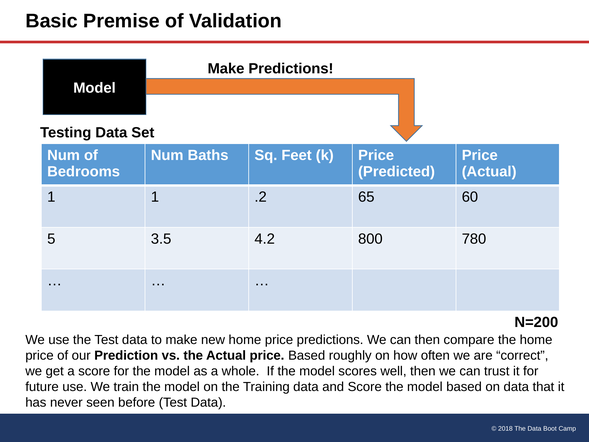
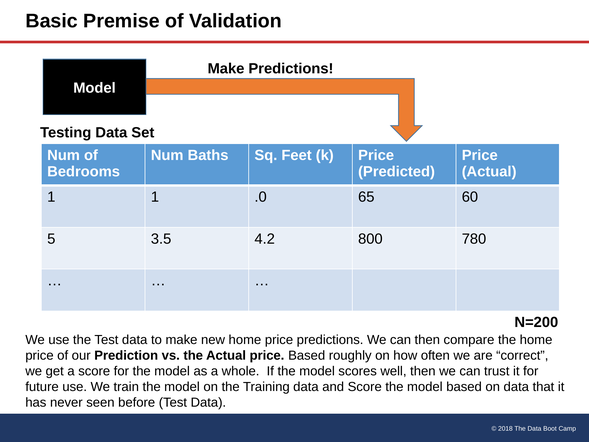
.2: .2 -> .0 (261, 197)
